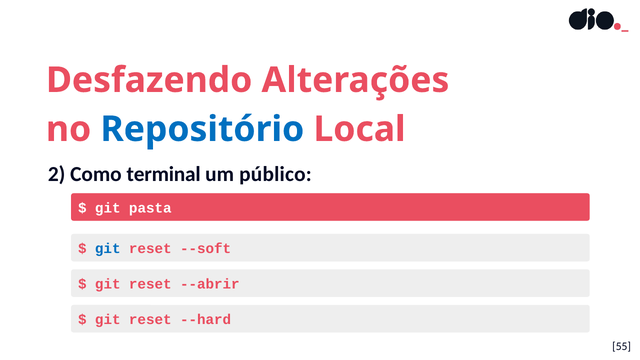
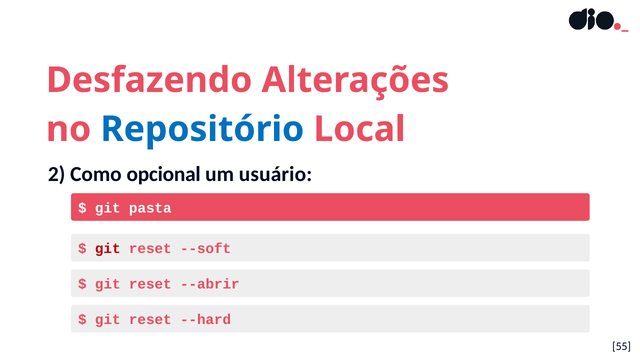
terminal: terminal -> opcional (164, 174)
público: público -> usuário (275, 174)
git colour: blue -> red (108, 249)
